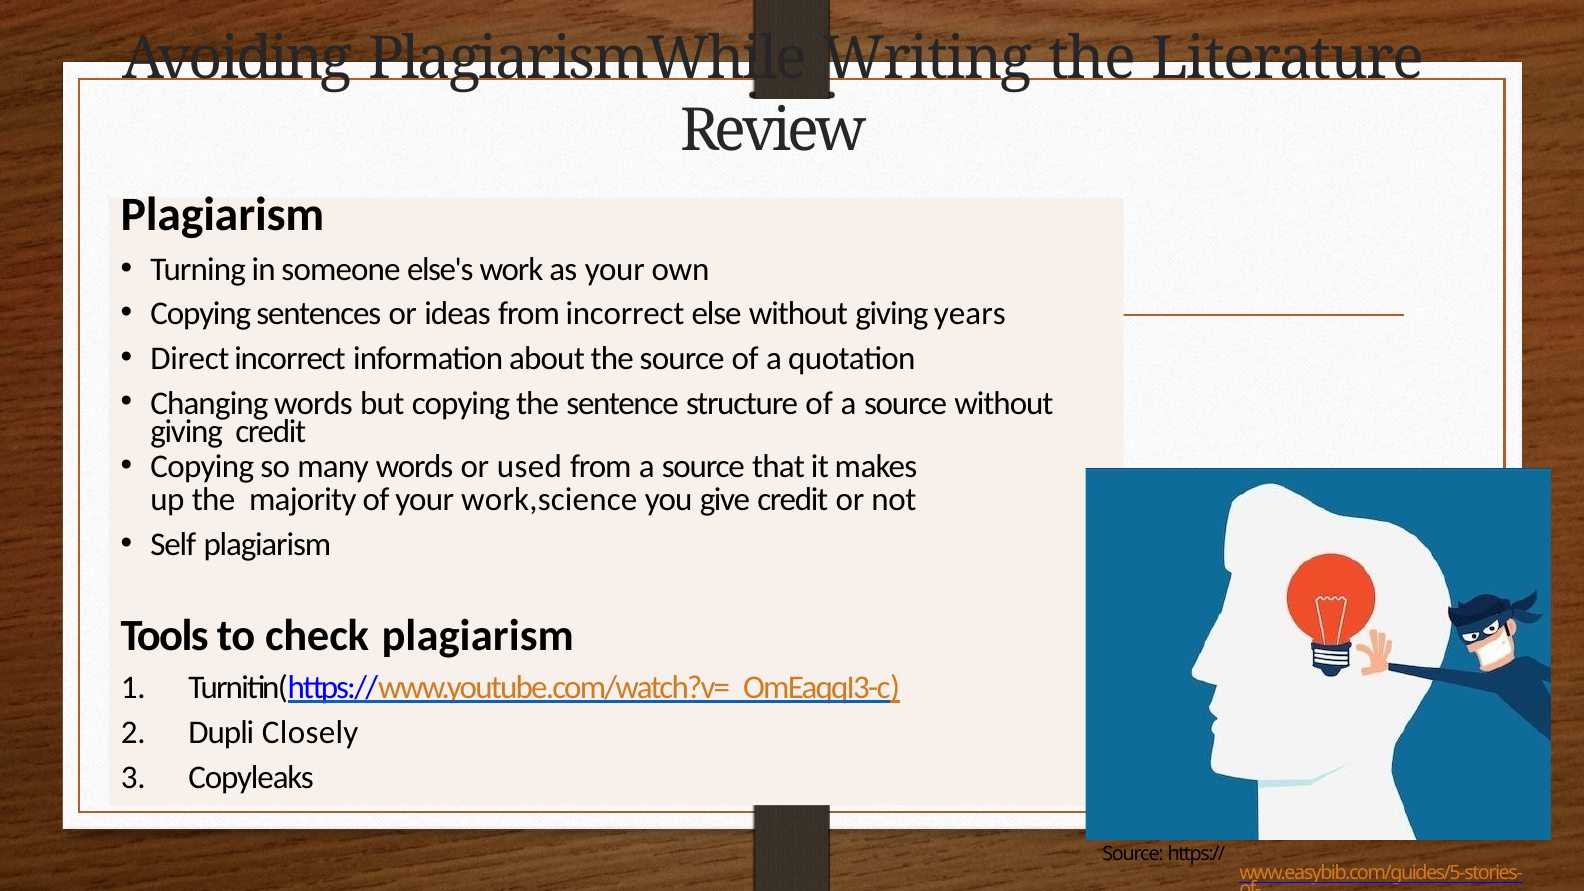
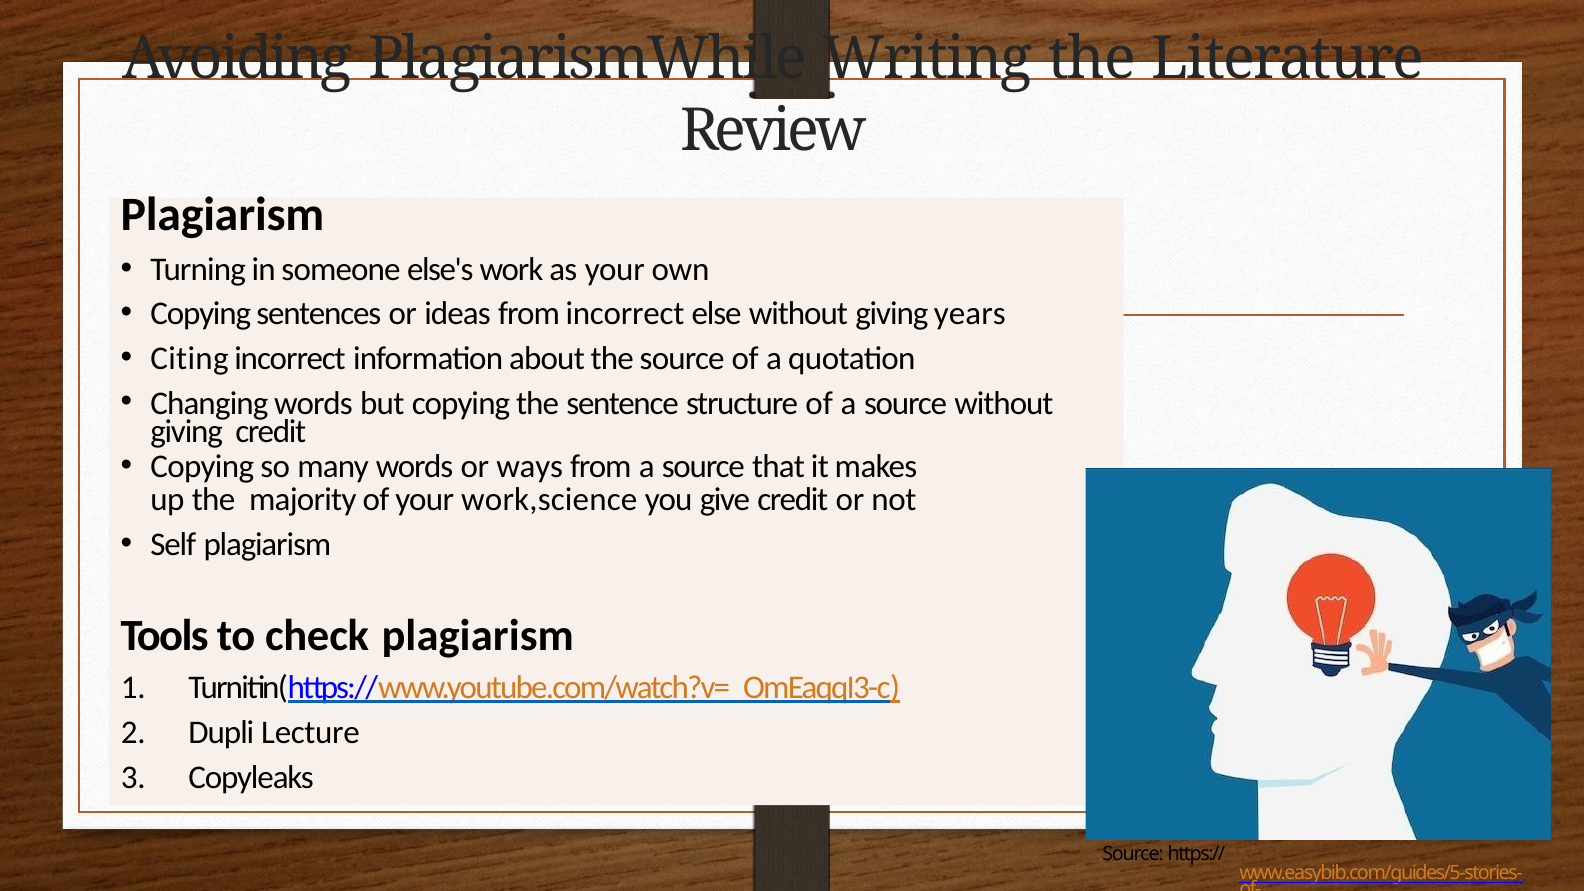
Direct: Direct -> Citing (190, 359)
used: used -> ways (530, 467)
Closely: Closely -> Lecture (310, 733)
